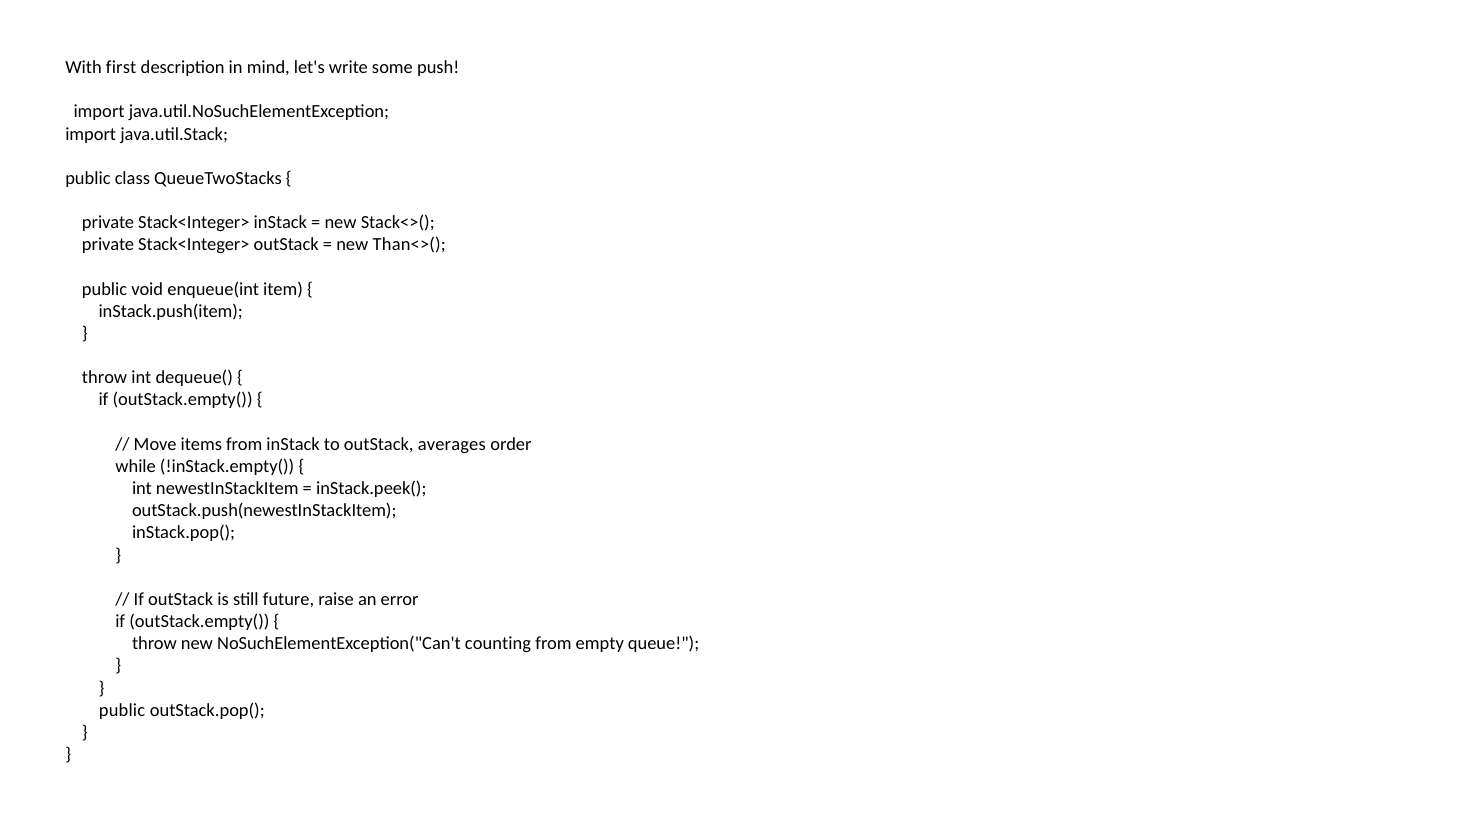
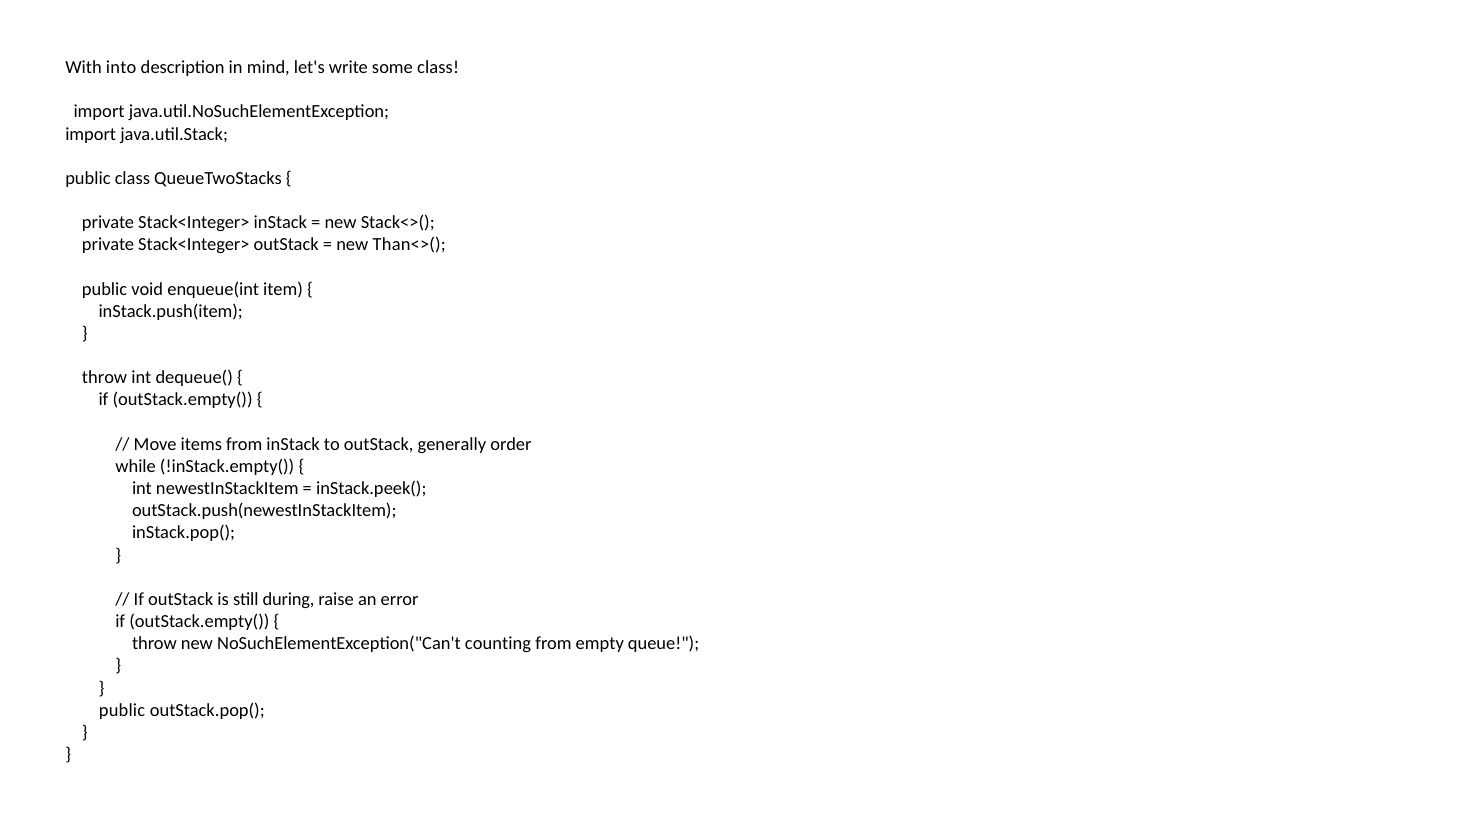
first: first -> into (121, 67)
some push: push -> class (438, 67)
averages: averages -> generally (452, 444)
future: future -> during (289, 600)
